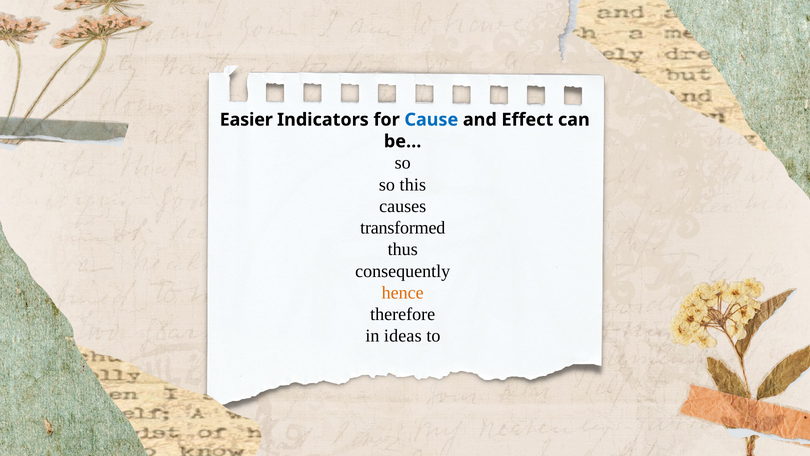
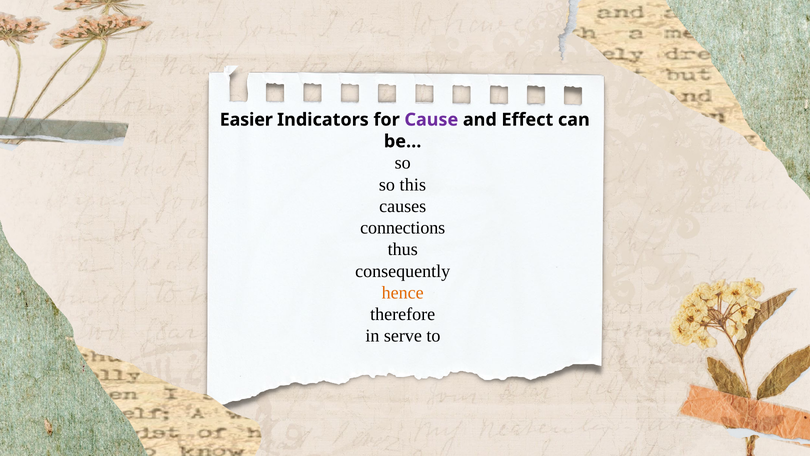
Cause colour: blue -> purple (431, 120)
transformed: transformed -> connections (403, 228)
ideas: ideas -> serve (403, 336)
